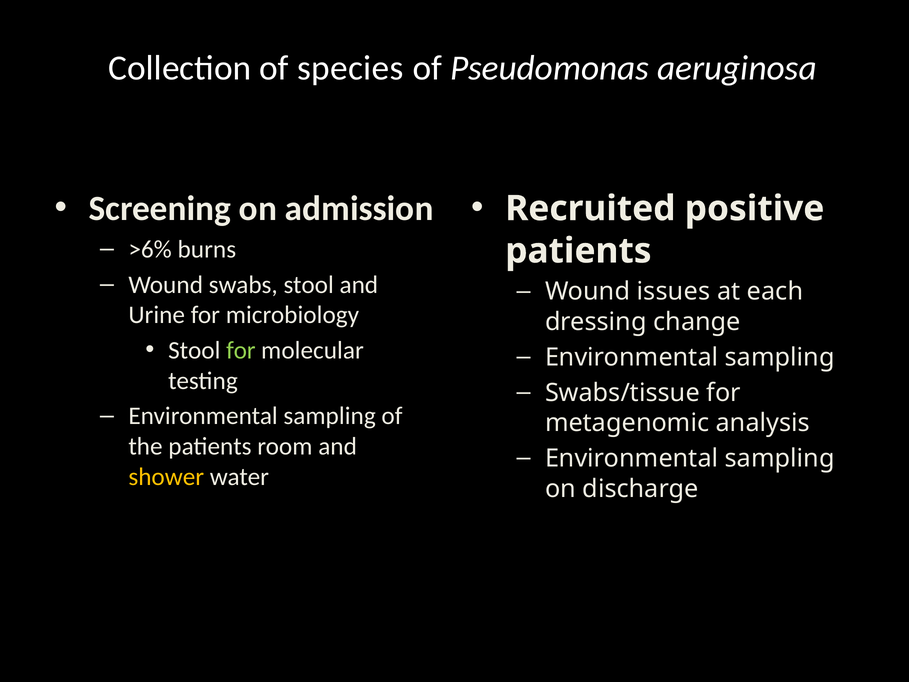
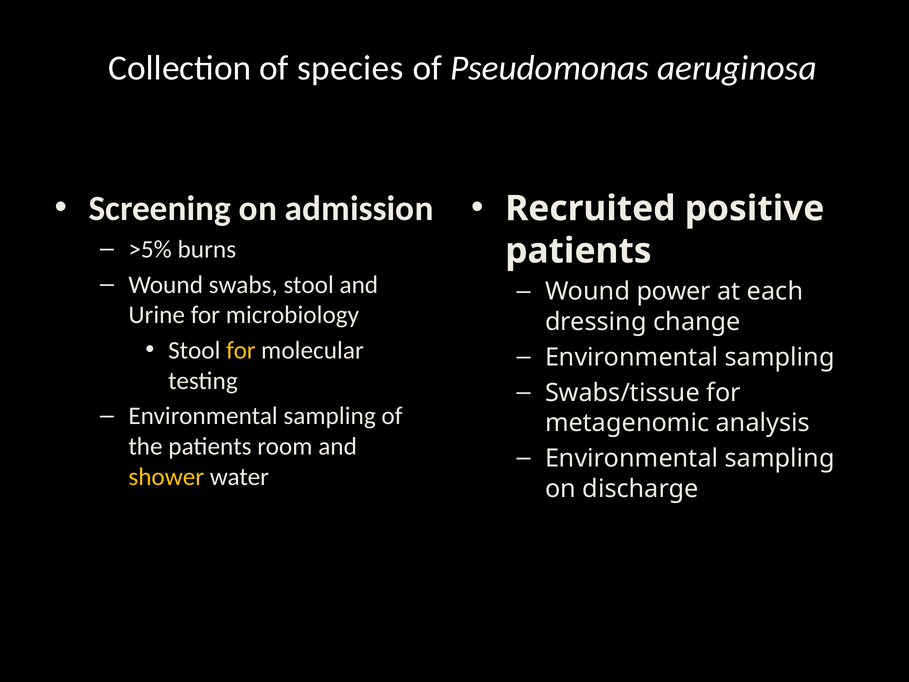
>6%: >6% -> >5% (150, 249)
issues: issues -> power (674, 291)
for colour: light green -> yellow (241, 350)
